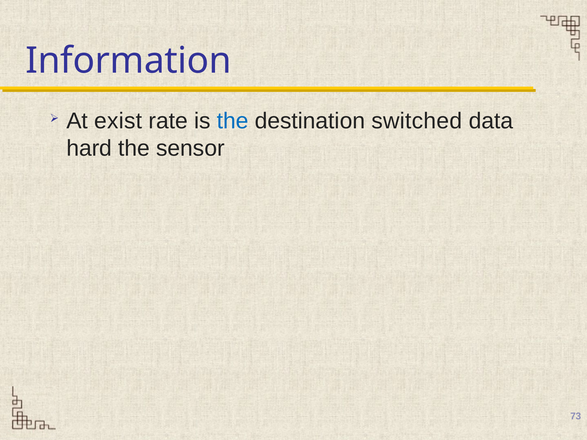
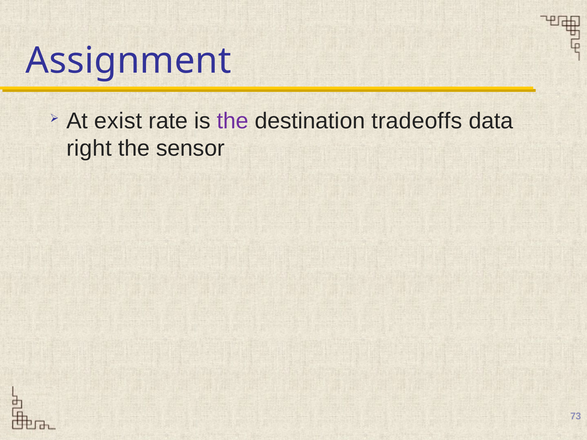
Information: Information -> Assignment (128, 61)
the colour: blue -> purple (233, 121)
switched: switched -> tradeoffs (417, 121)
hard: hard -> right (89, 148)
